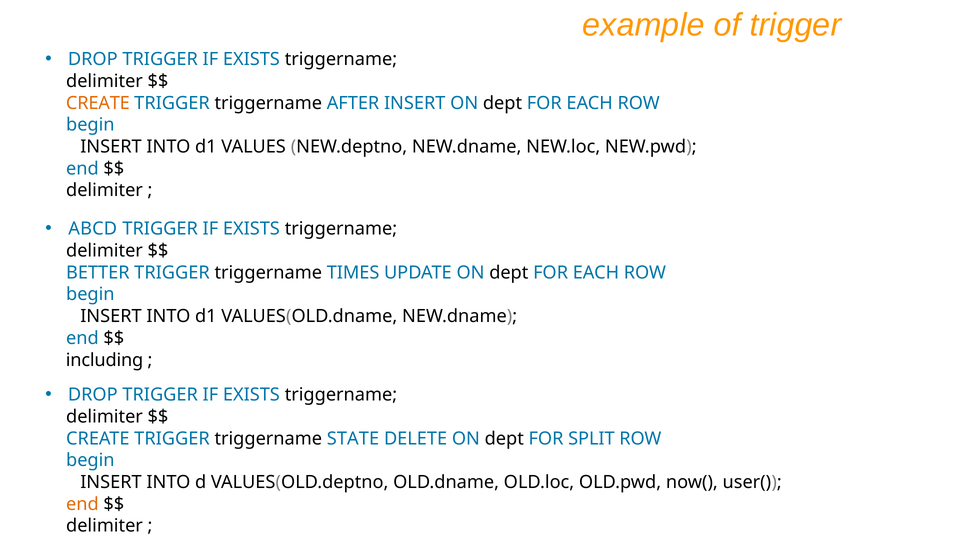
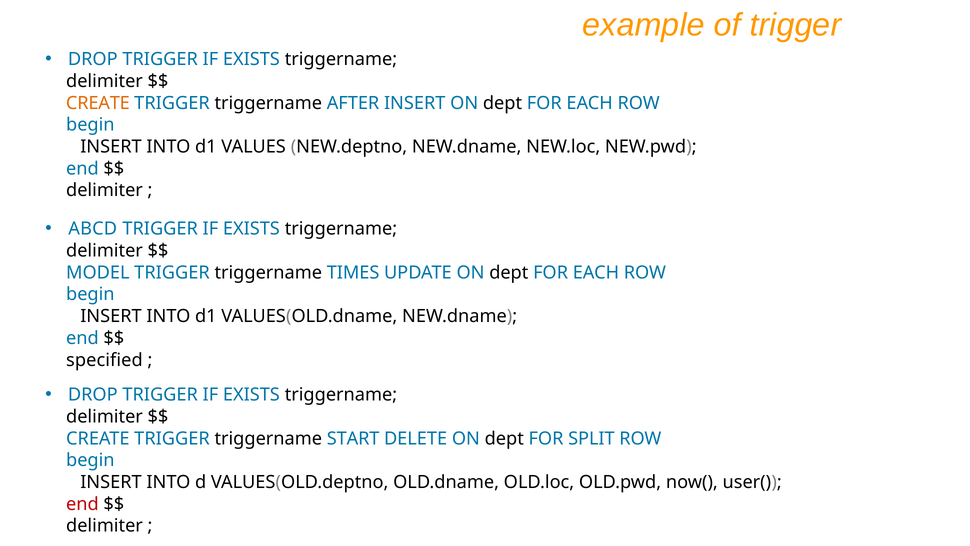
BETTER: BETTER -> MODEL (98, 272)
including: including -> specified (104, 360)
STATE: STATE -> START (353, 438)
end colour: orange -> red (82, 504)
